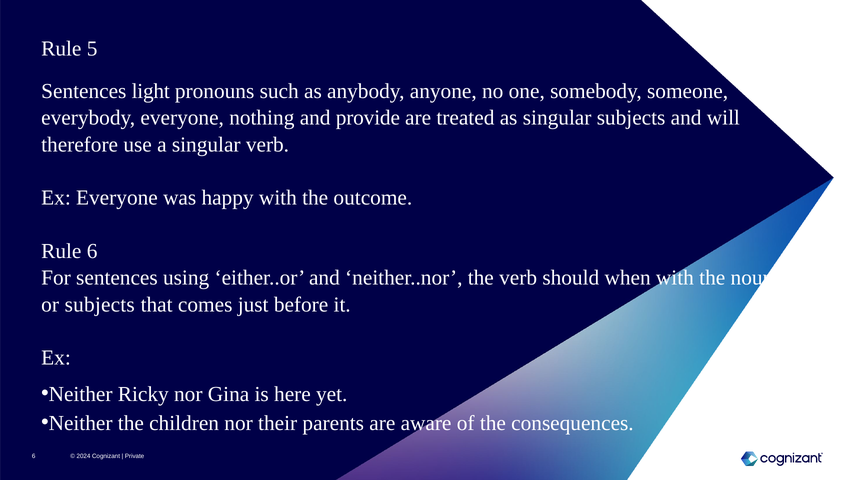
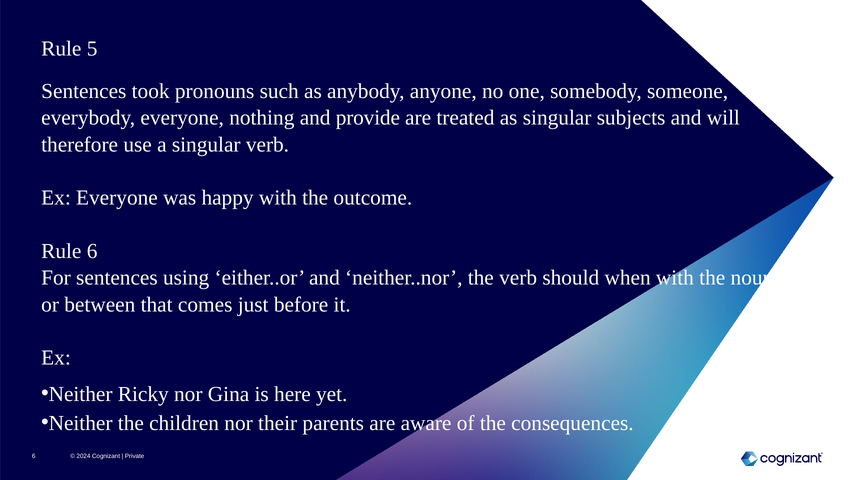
light: light -> took (151, 91)
or subjects: subjects -> between (100, 304)
